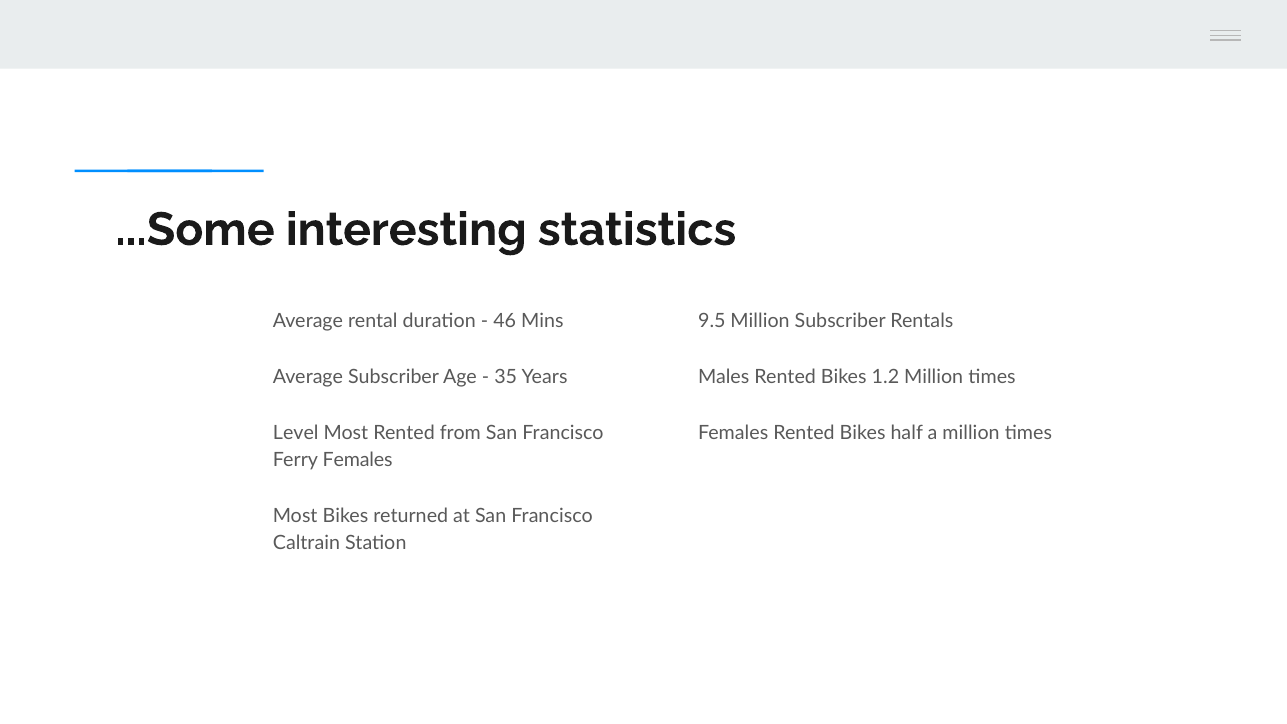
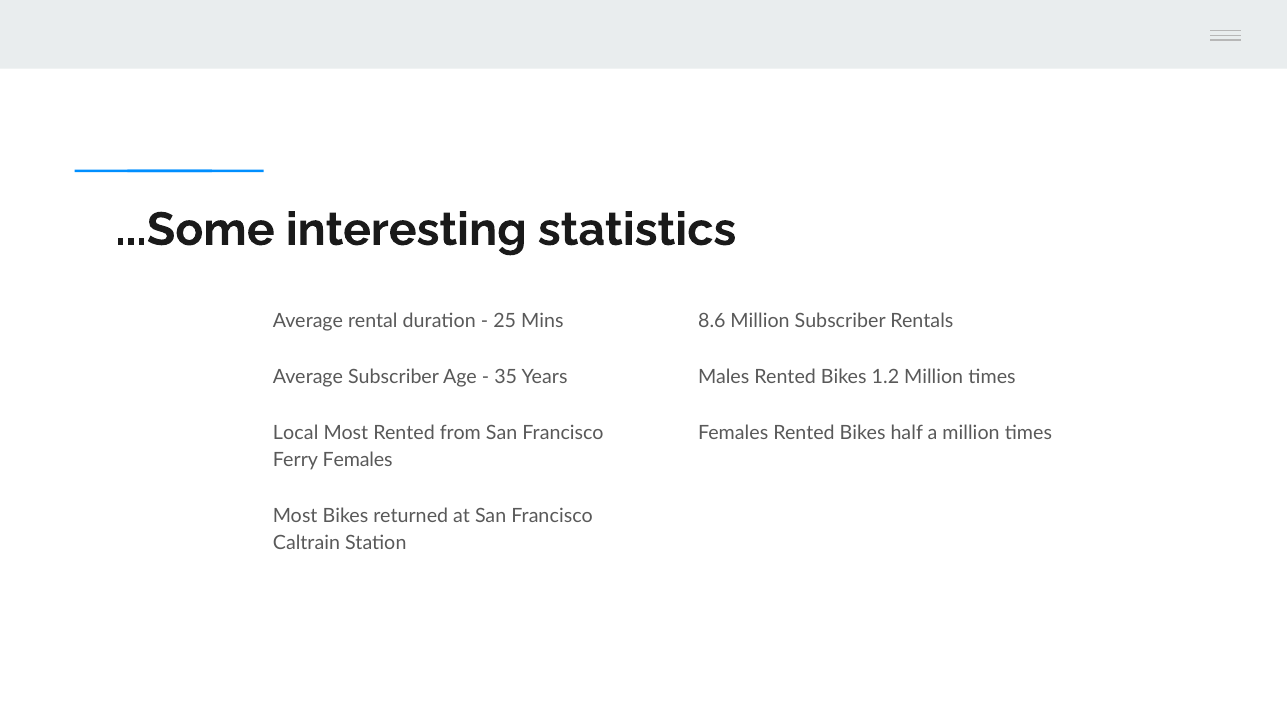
46: 46 -> 25 (505, 321)
9.5: 9.5 -> 8.6 (712, 321)
Level: Level -> Local (296, 433)
